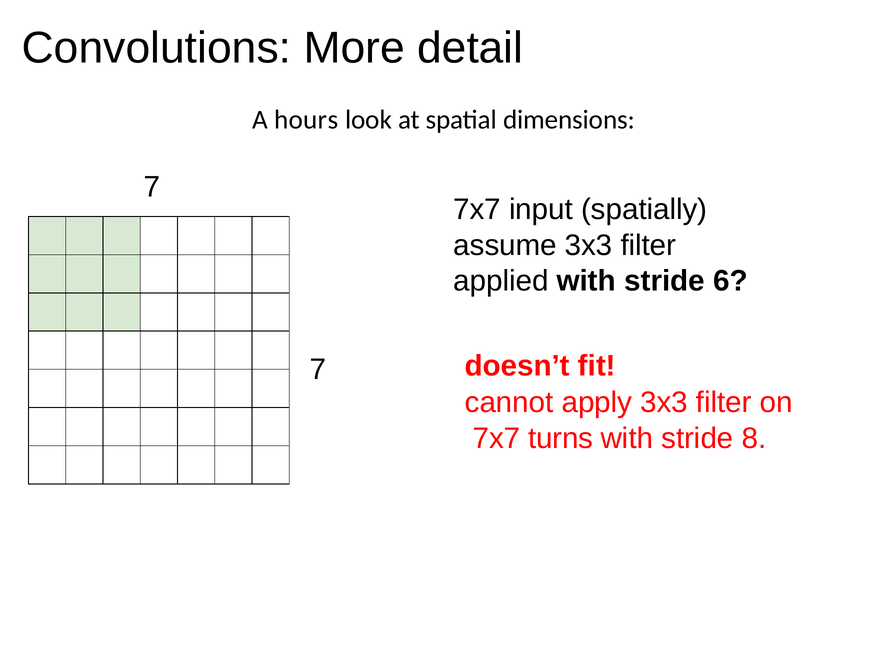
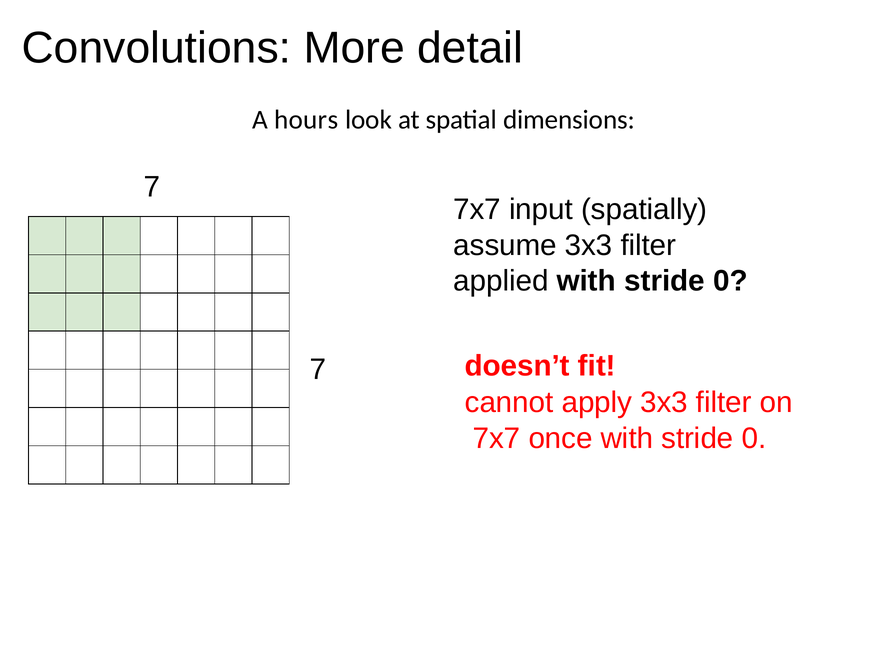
applied with stride 6: 6 -> 0 (730, 281)
turns: turns -> once (561, 438)
8: 8 -> 0 (754, 438)
